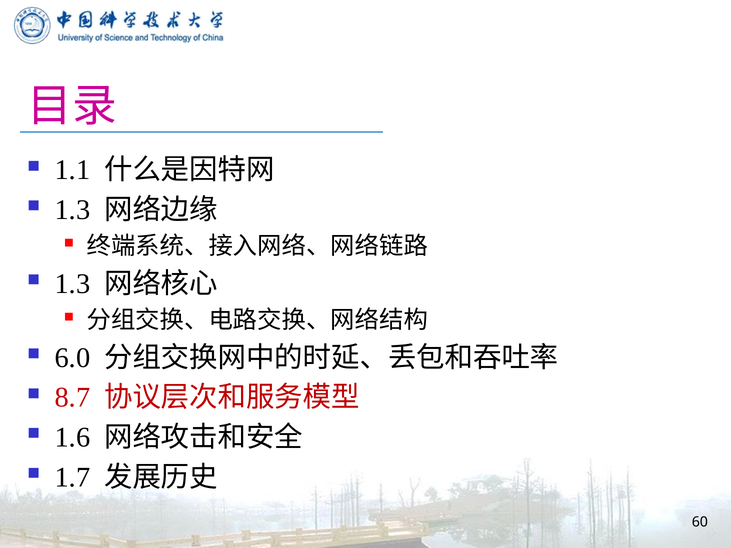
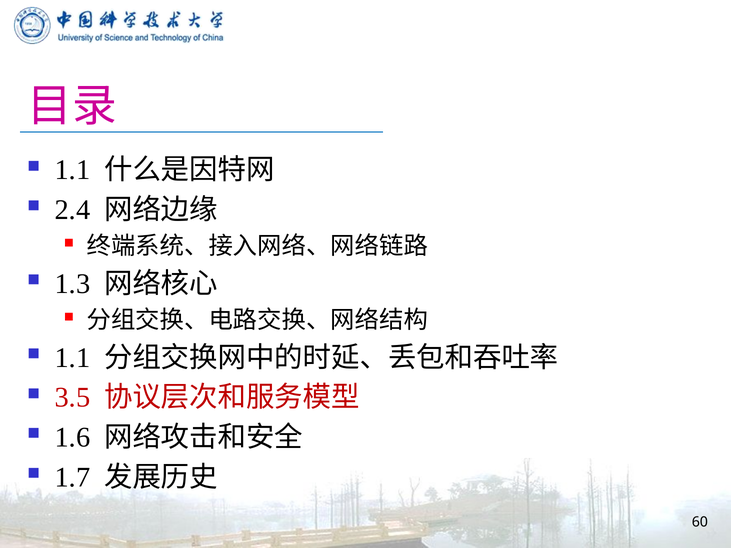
1.3: 1.3 -> 2.4 (73, 210)
6.0: 6.0 -> 1.1 (73, 358)
8.7: 8.7 -> 3.5 (73, 398)
